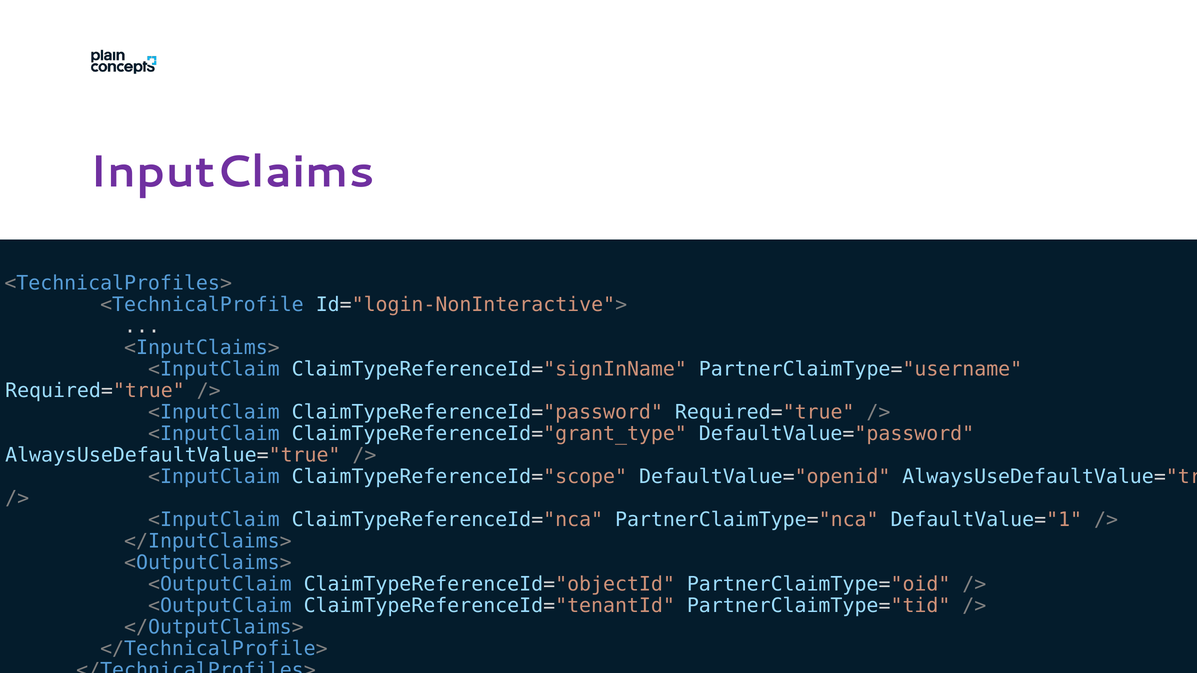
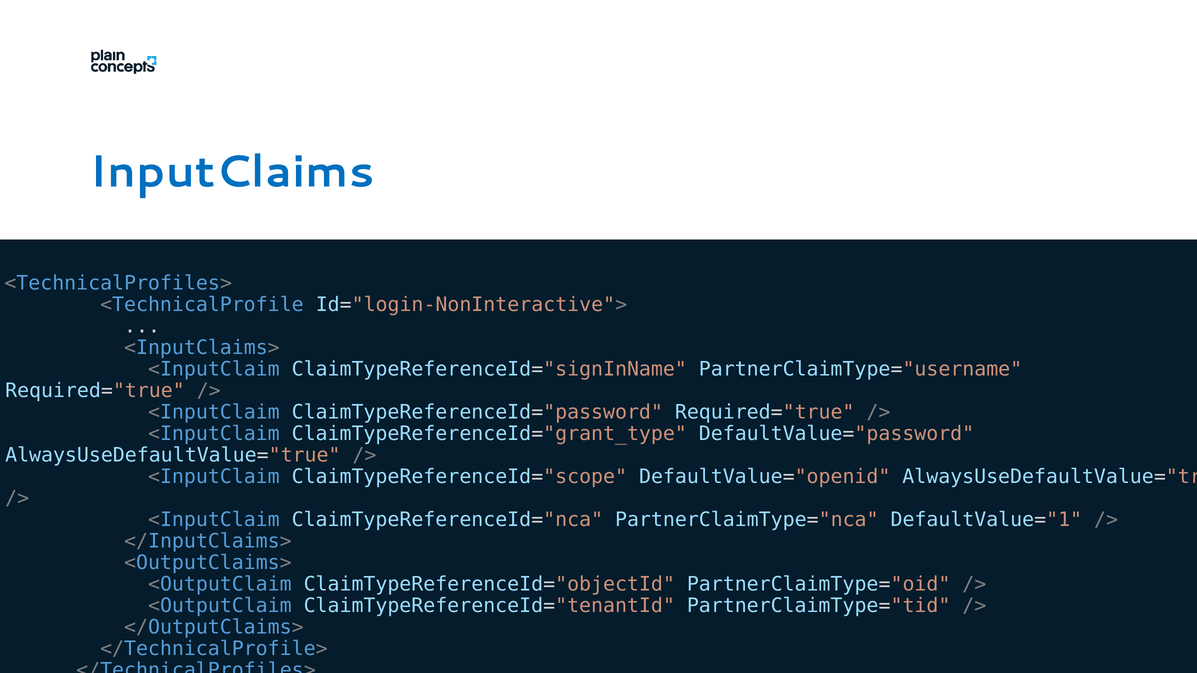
InputClaims colour: purple -> blue (232, 172)
